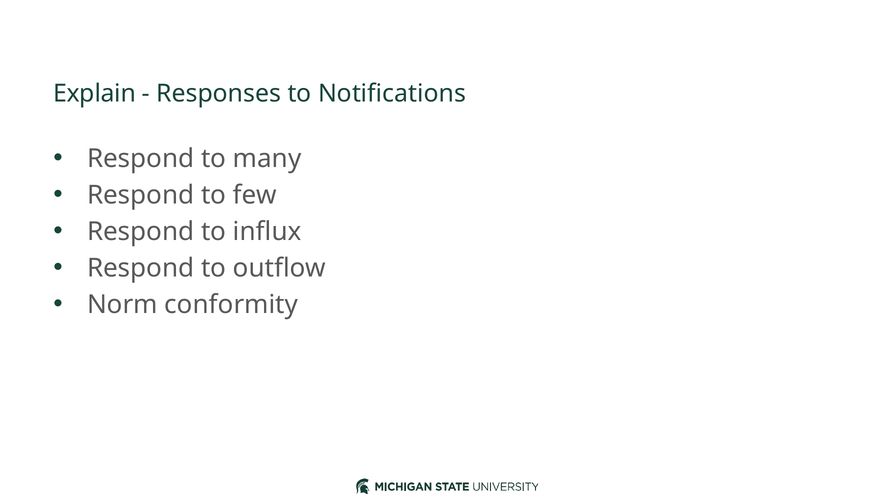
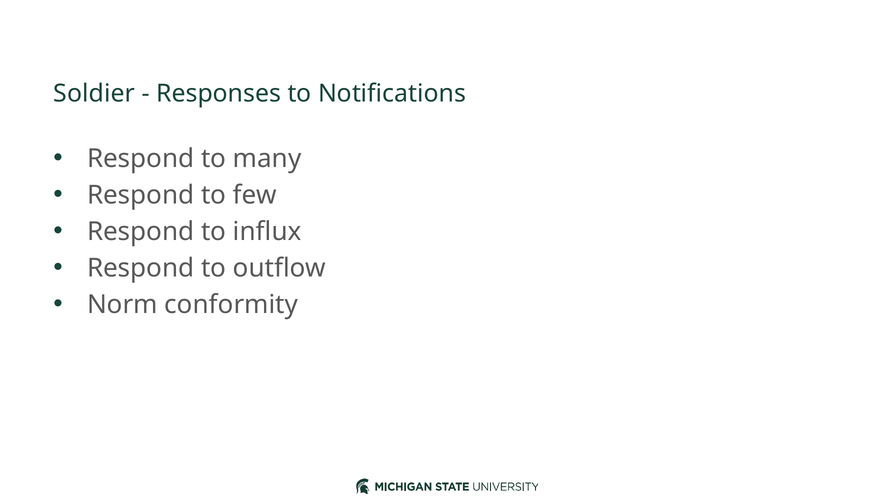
Explain: Explain -> Soldier (94, 93)
